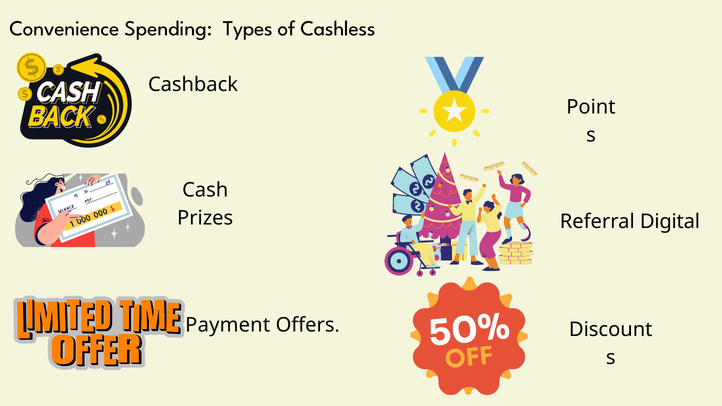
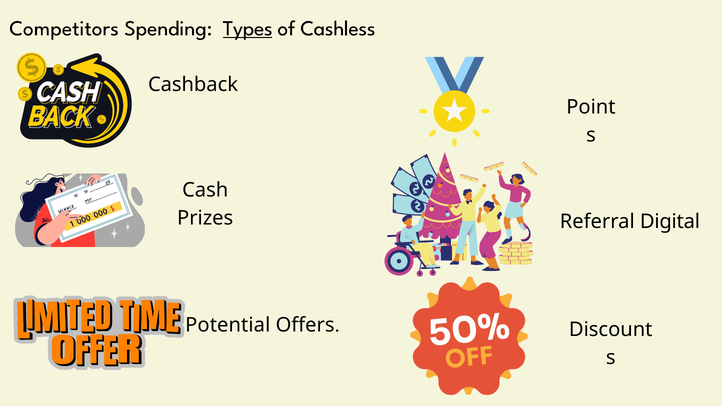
Convenience: Convenience -> Competitors (64, 28)
Types underline: none -> present (248, 28)
Payment: Payment -> Potential (228, 325)
